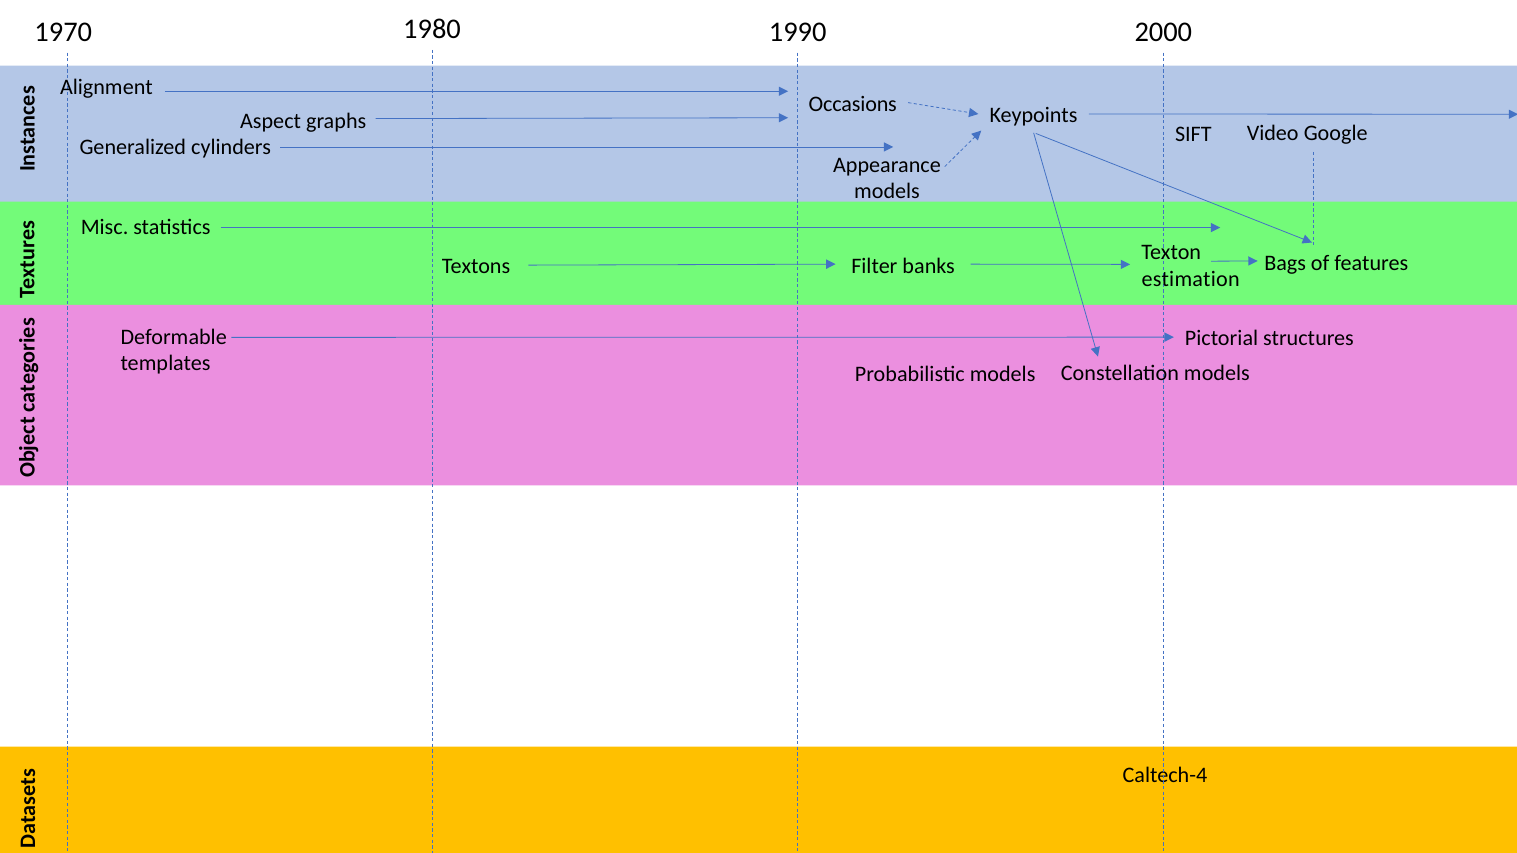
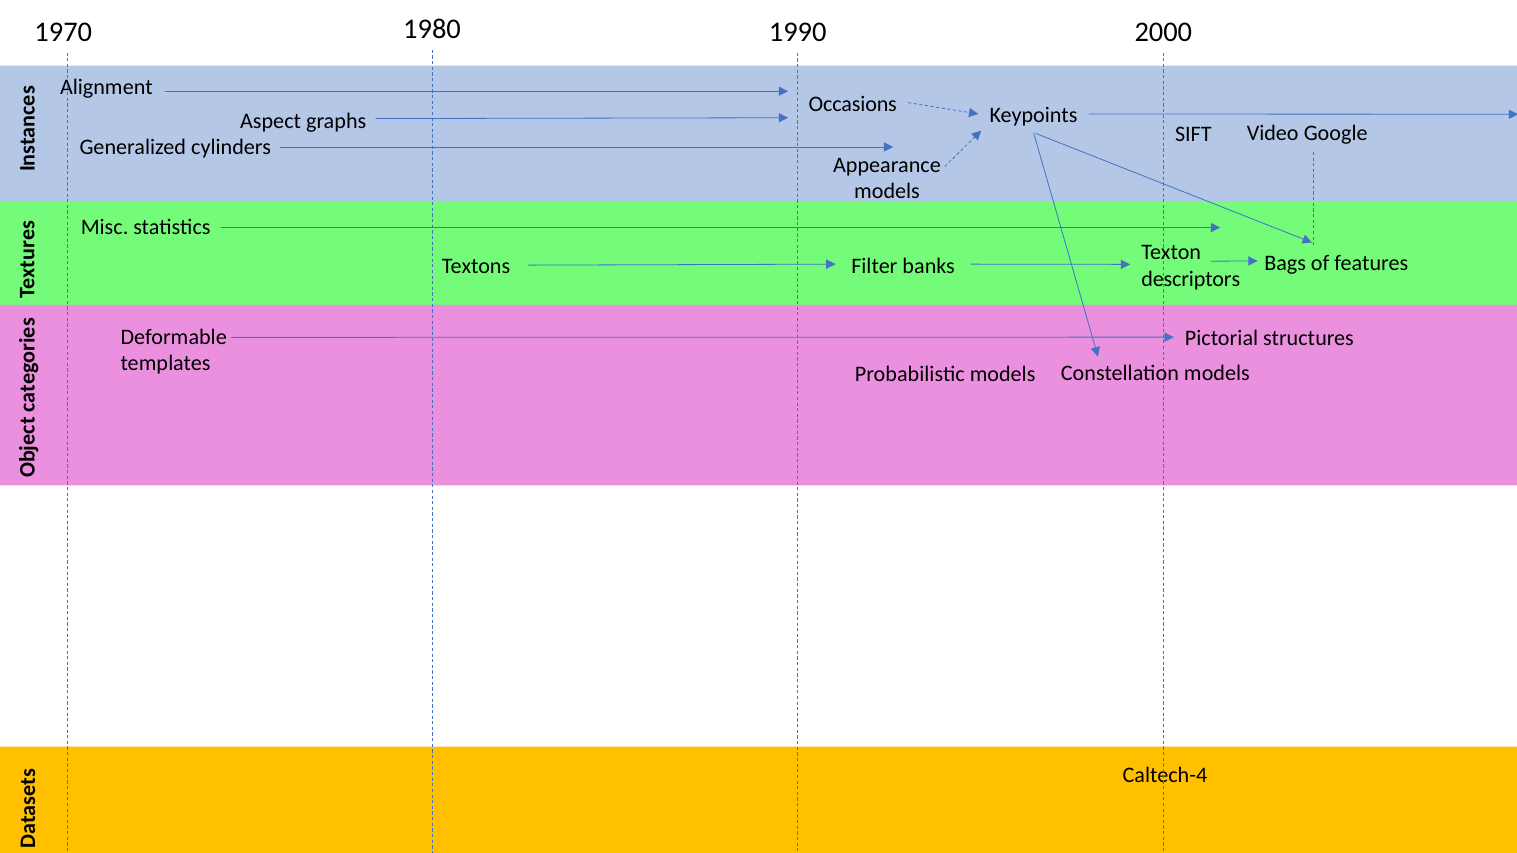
estimation: estimation -> descriptors (1191, 279)
